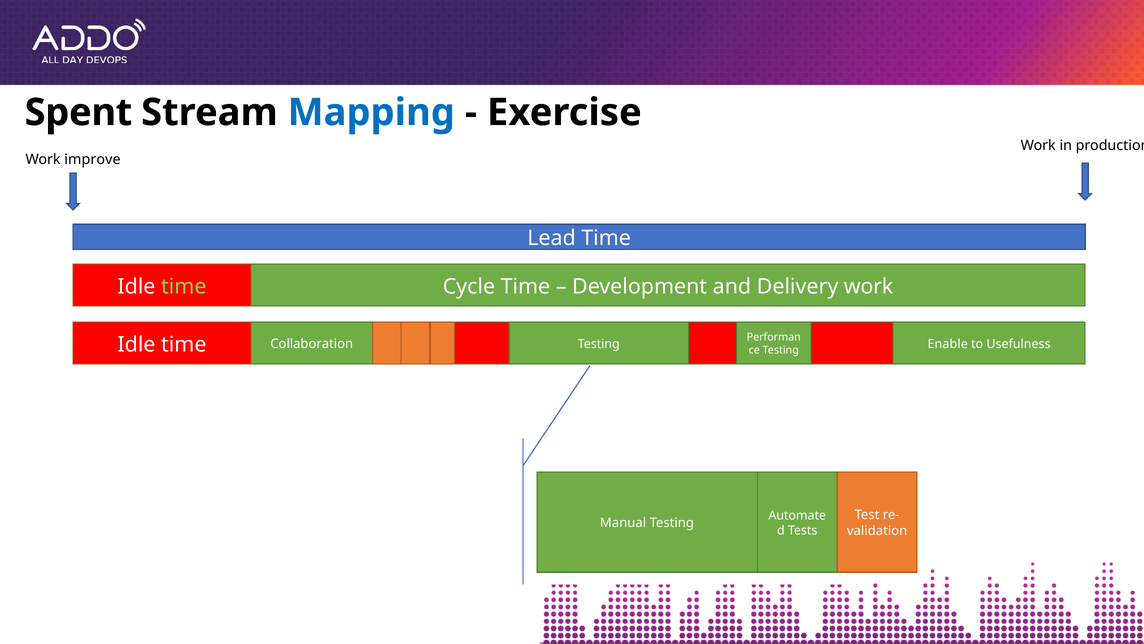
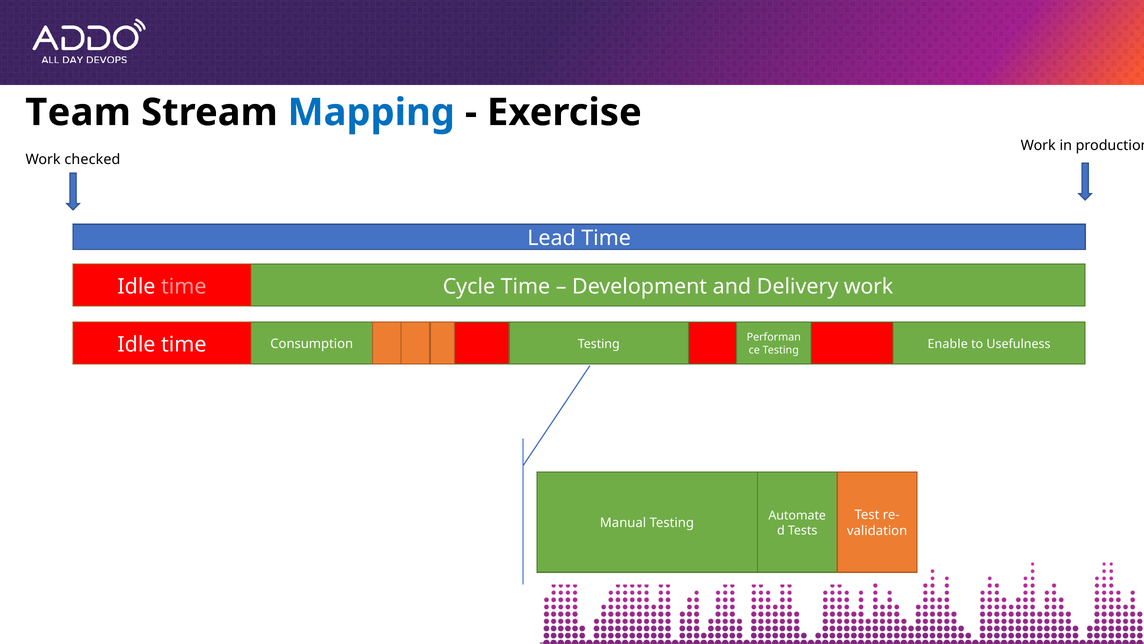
Spent: Spent -> Team (78, 112)
improve: improve -> checked (92, 159)
time colour: light green -> pink (184, 286)
Collaboration: Collaboration -> Consumption (312, 344)
